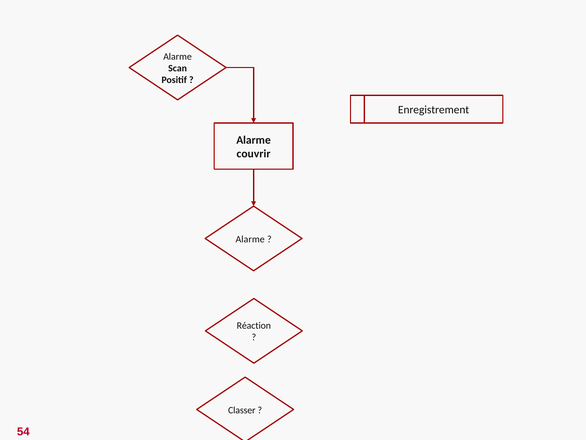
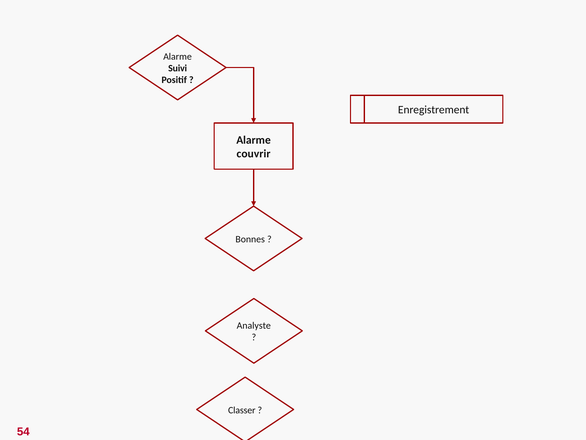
Scan: Scan -> Suivi (178, 68)
Alarme: Alarme -> Bonnes (250, 239)
Réaction: Réaction -> Analyste (254, 325)
